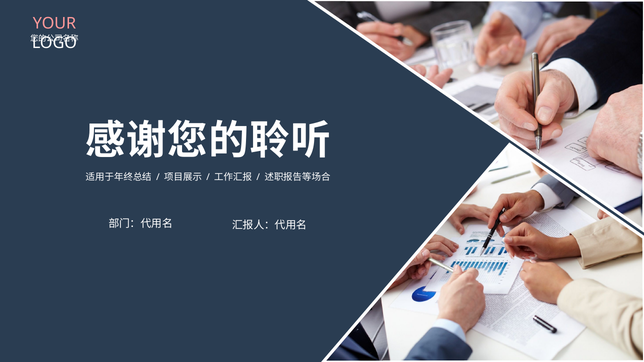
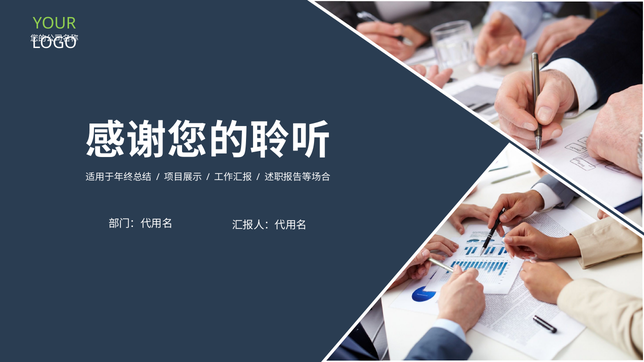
YOUR colour: pink -> light green (54, 24)
